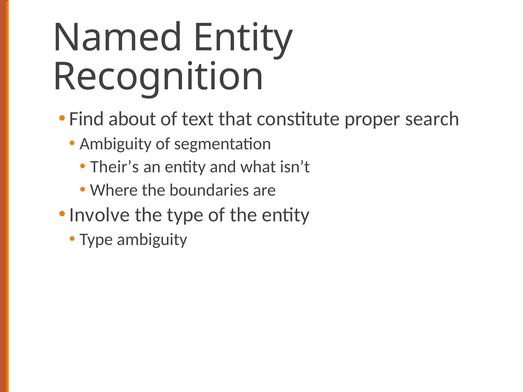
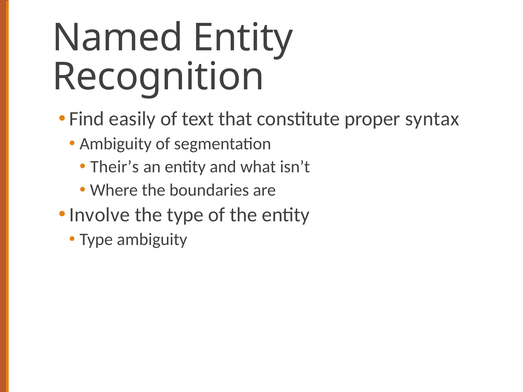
about: about -> easily (132, 119)
search: search -> syntax (432, 119)
